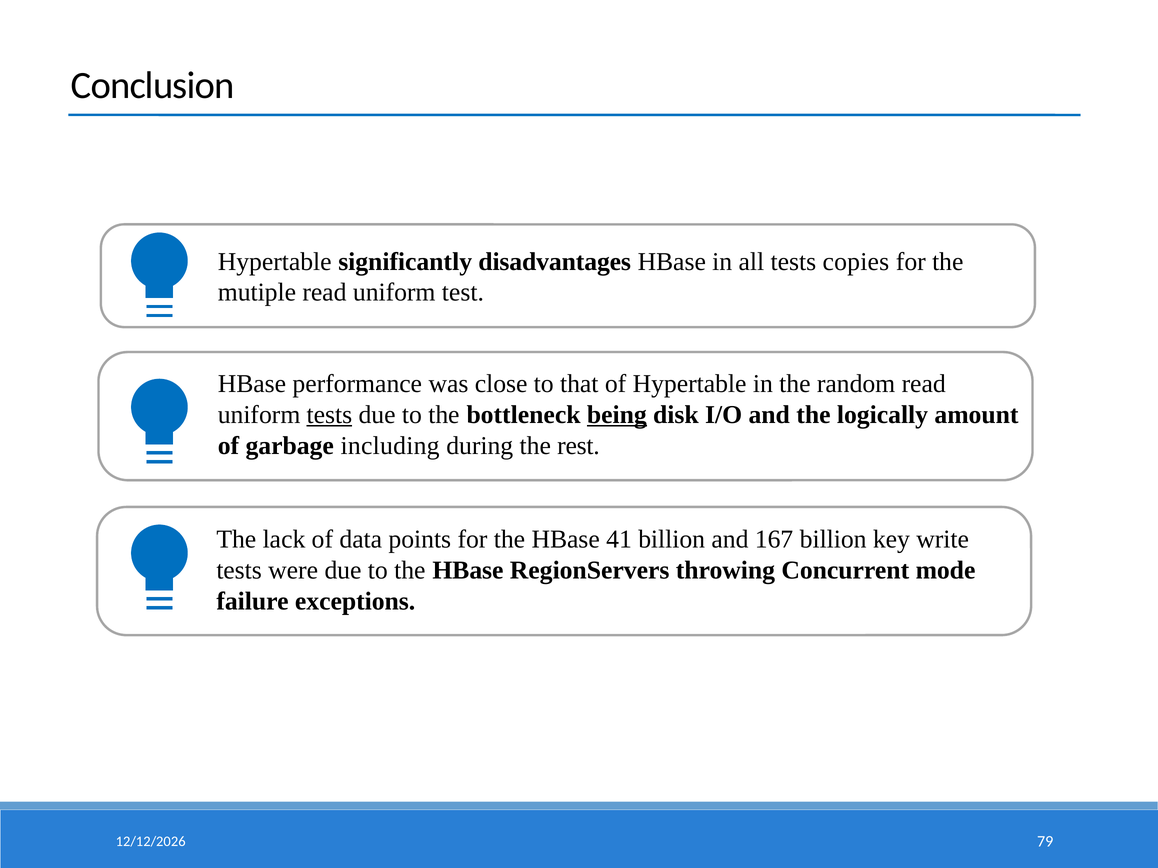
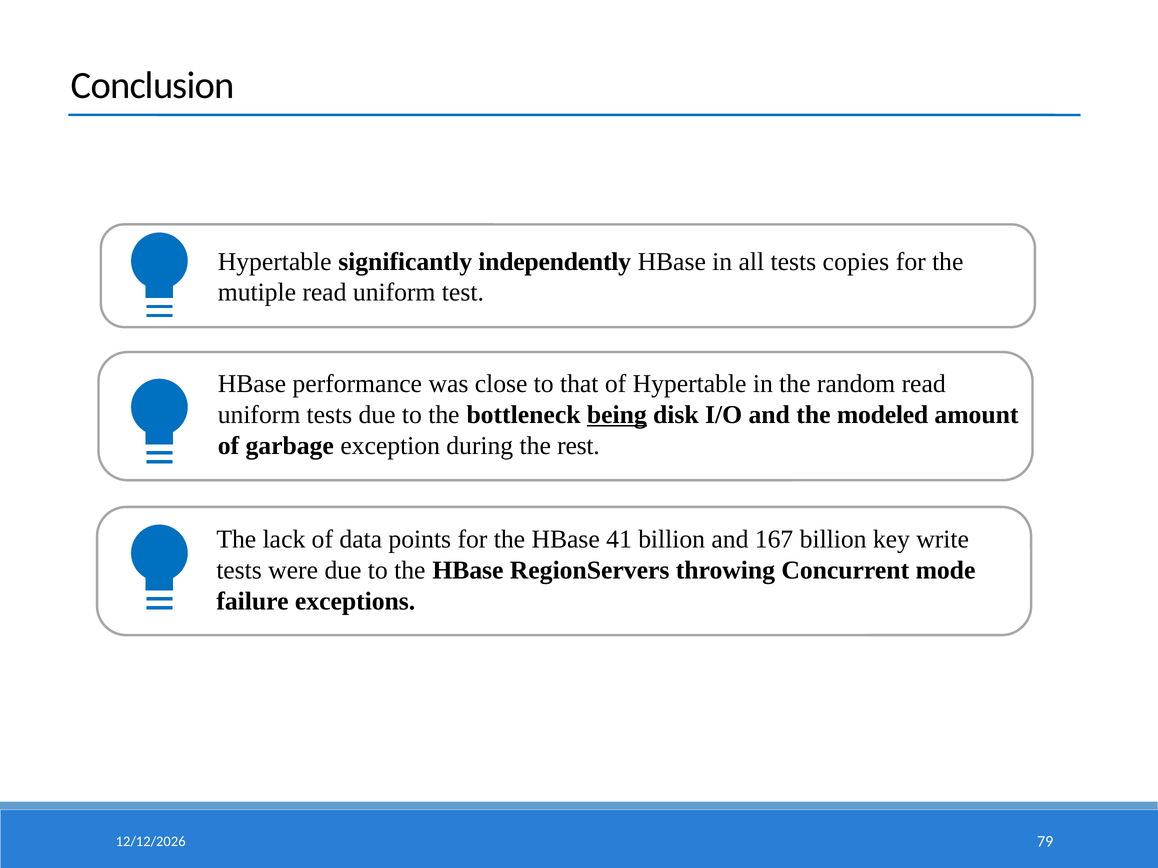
disadvantages: disadvantages -> independently (555, 262)
tests underline: present -> none (329, 415)
logically: logically -> modeled (883, 415)
including: including -> exception (390, 446)
